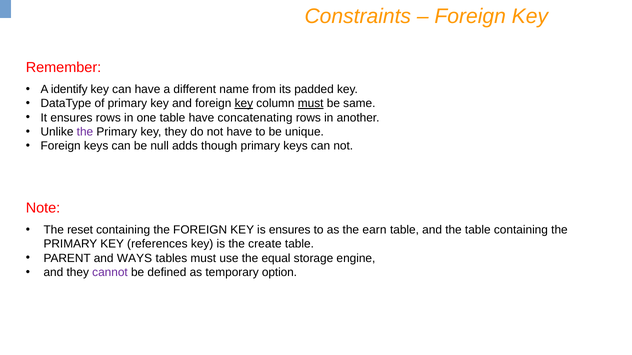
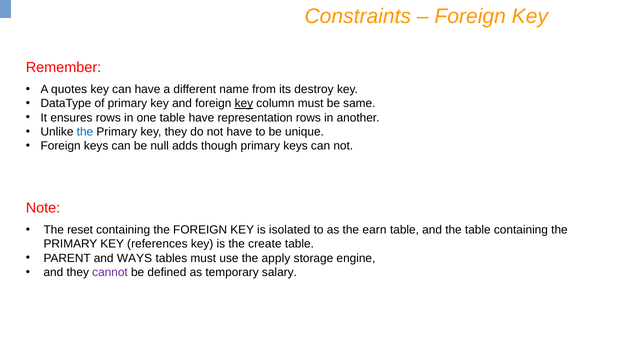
identify: identify -> quotes (69, 89)
padded: padded -> destroy (314, 89)
must underline: present -> none (311, 104)
concatenating: concatenating -> representation (255, 118)
the colour: purple -> blue (85, 132)
is ensures: ensures -> isolated (290, 230)
equal: equal -> apply (276, 259)
option: option -> salary (279, 273)
